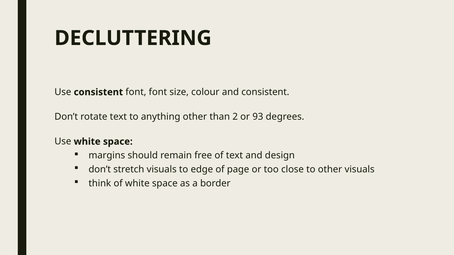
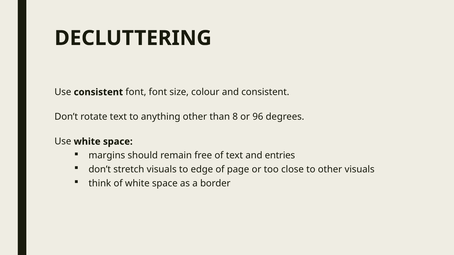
2: 2 -> 8 (235, 117)
93: 93 -> 96 (258, 117)
design: design -> entries (280, 156)
